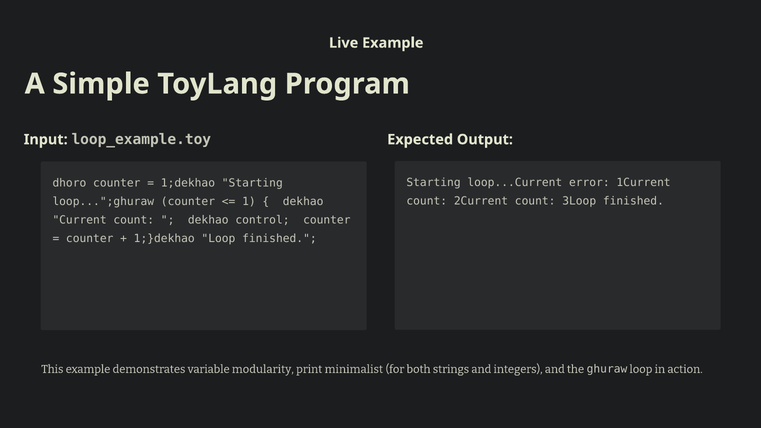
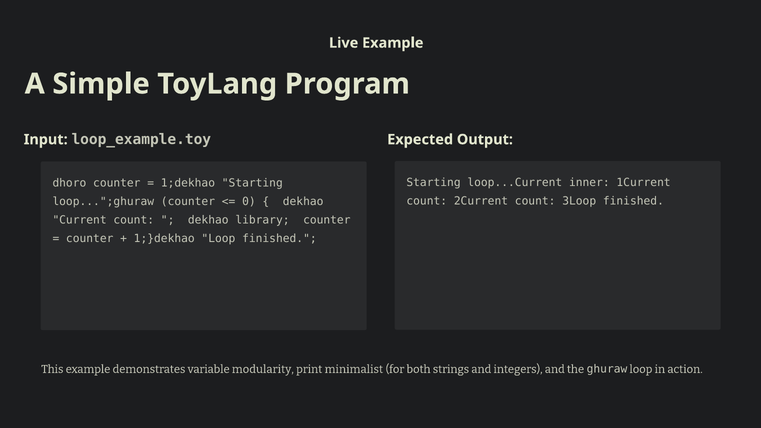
error: error -> inner (589, 182)
1: 1 -> 0 (249, 201)
control: control -> library (262, 220)
